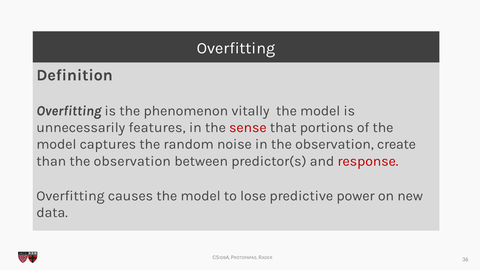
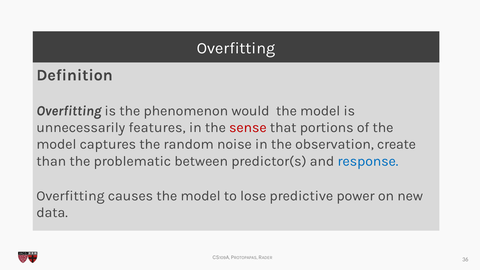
vitally: vitally -> would (250, 111)
than the observation: observation -> problematic (132, 161)
response colour: red -> blue (368, 161)
